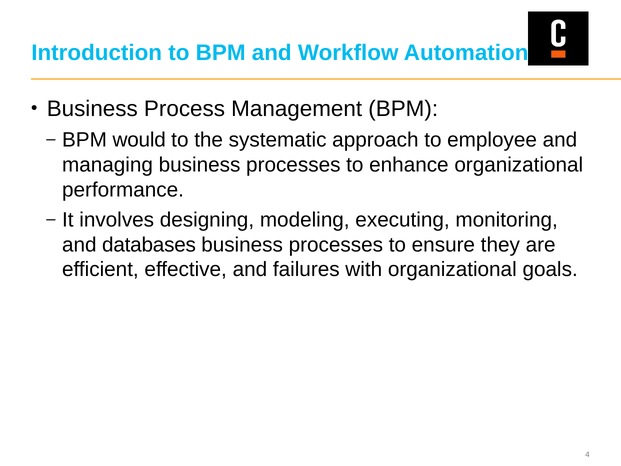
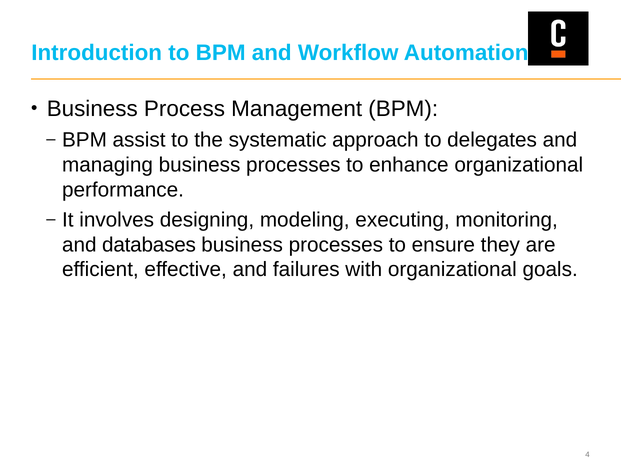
would: would -> assist (139, 140)
employee: employee -> delegates (492, 140)
